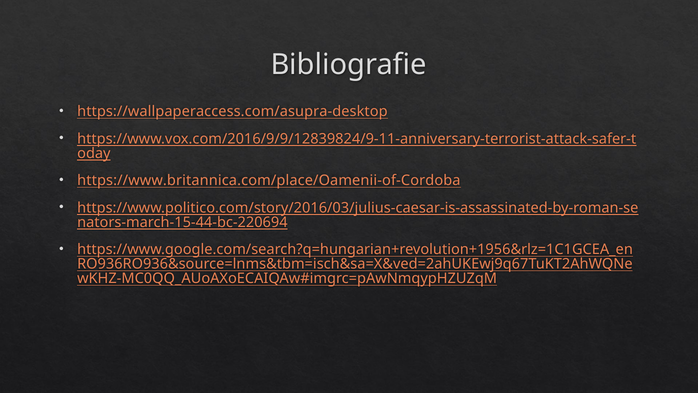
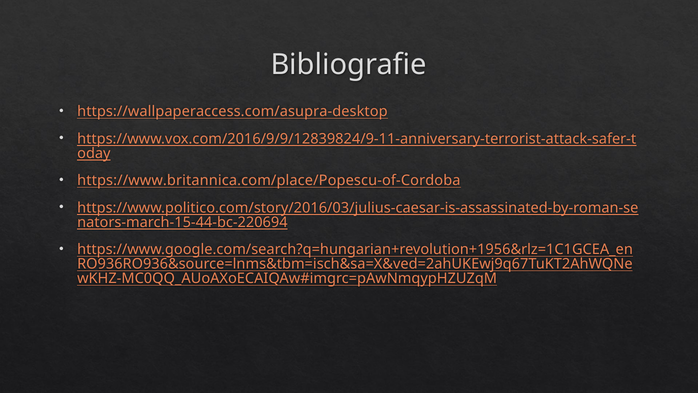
https://www.britannica.com/place/Oamenii-of-Cordoba: https://www.britannica.com/place/Oamenii-of-Cordoba -> https://www.britannica.com/place/Popescu-of-Cordoba (269, 180)
